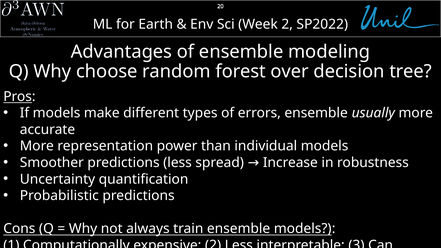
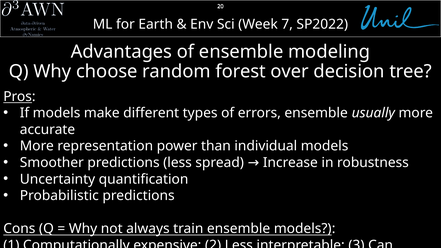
2: 2 -> 7 (287, 24)
